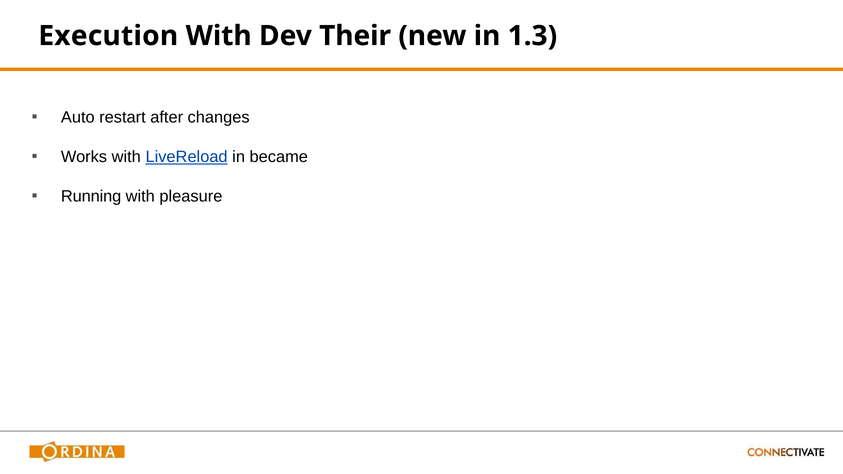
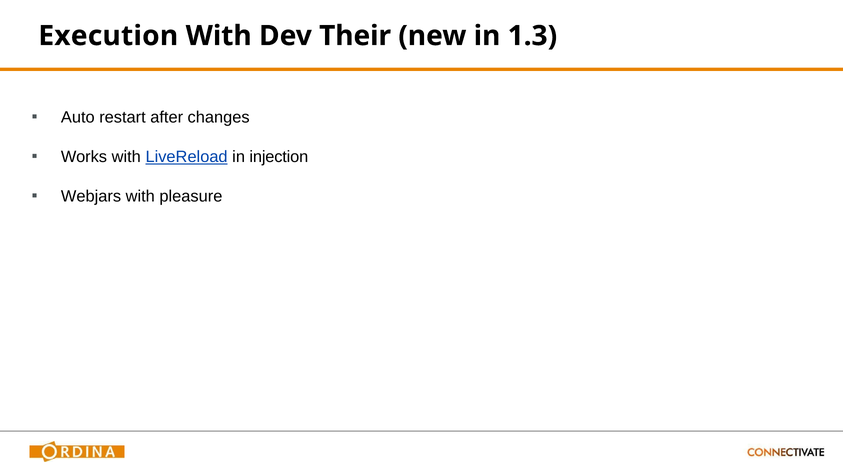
became: became -> injection (279, 157)
Running: Running -> Webjars (91, 196)
